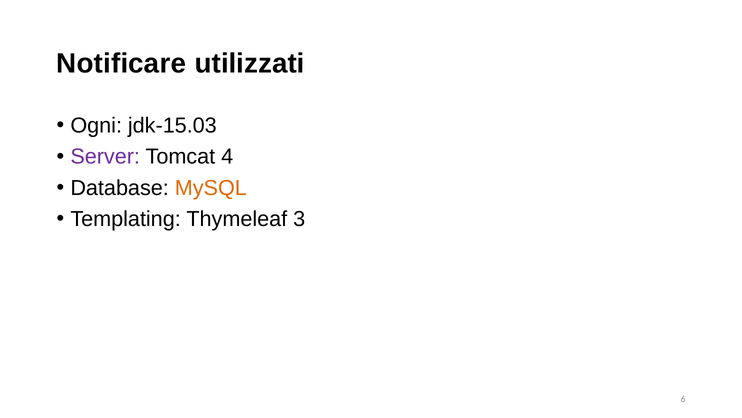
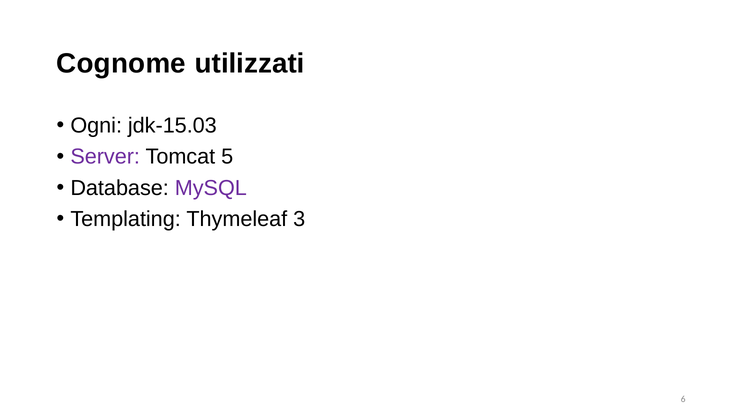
Notificare: Notificare -> Cognome (121, 63)
4: 4 -> 5 (227, 156)
MySQL colour: orange -> purple (211, 188)
